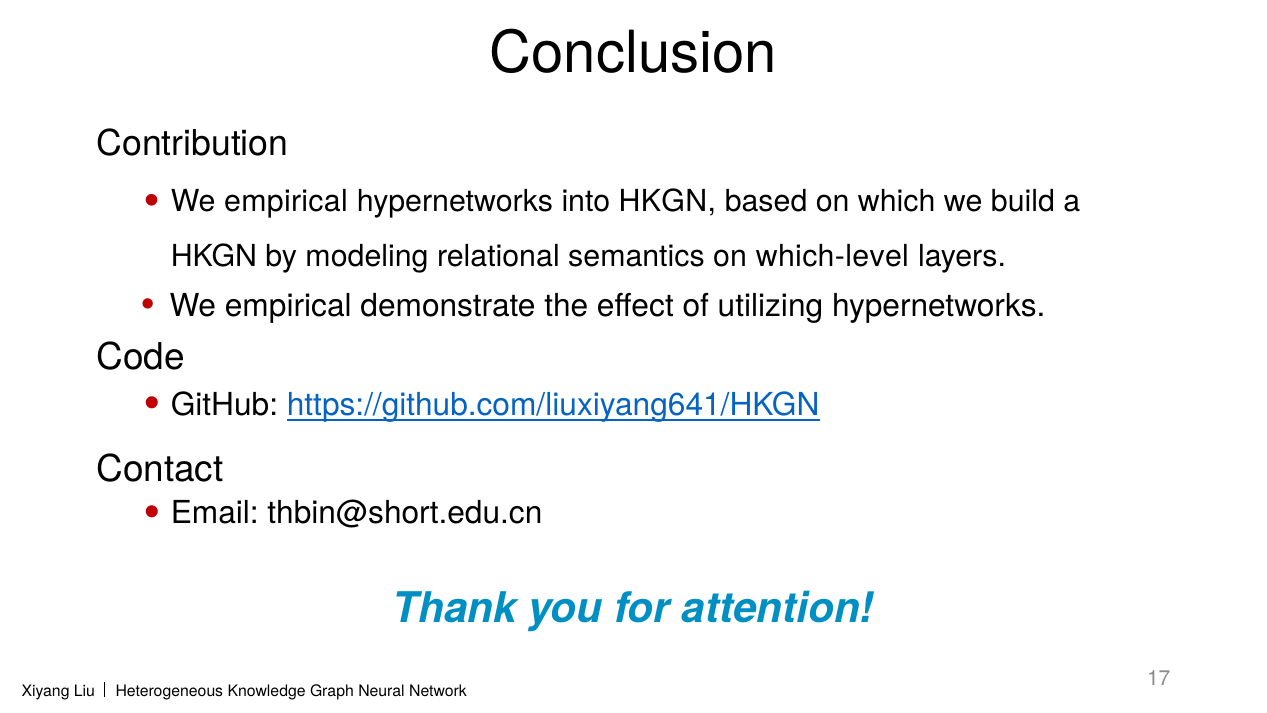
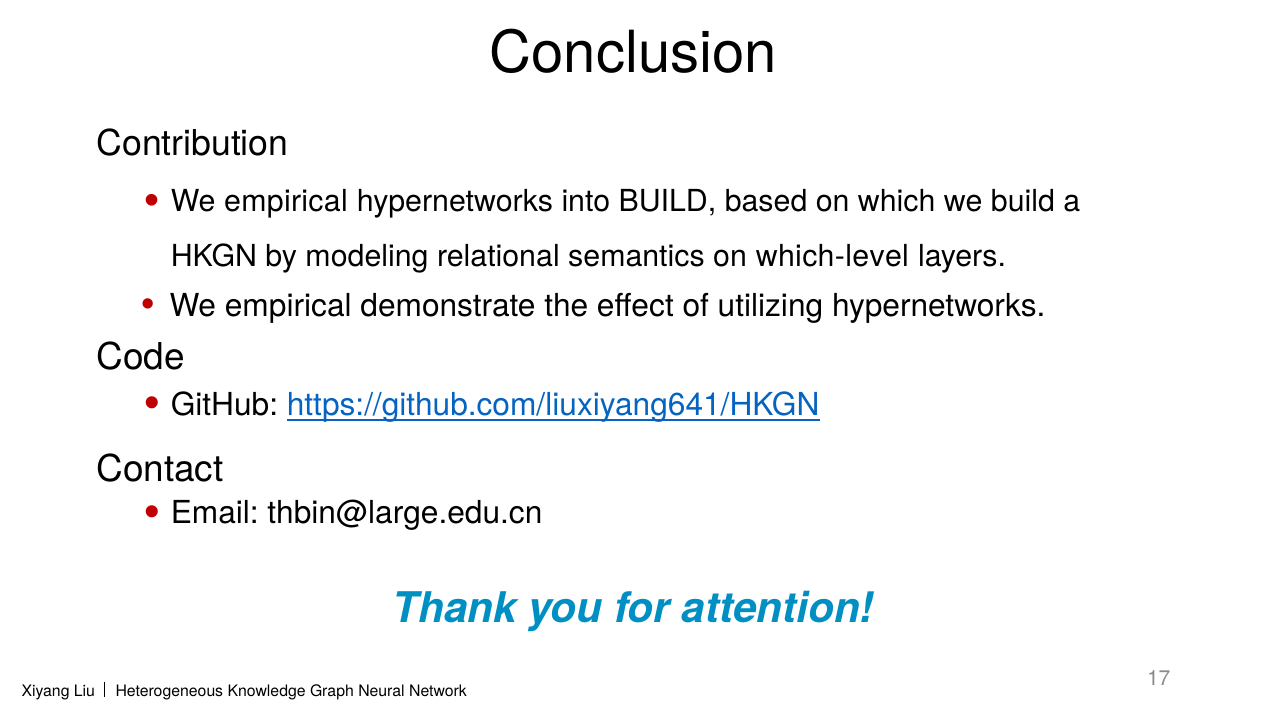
into HKGN: HKGN -> BUILD (667, 202)
thbin@short.edu.cn: thbin@short.edu.cn -> thbin@large.edu.cn (405, 513)
